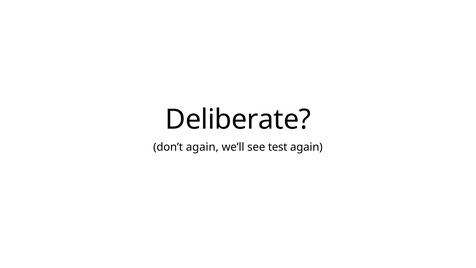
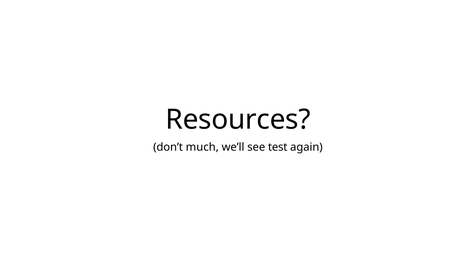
Deliberate: Deliberate -> Resources (238, 119)
don’t again: again -> much (202, 147)
